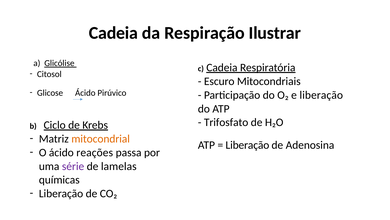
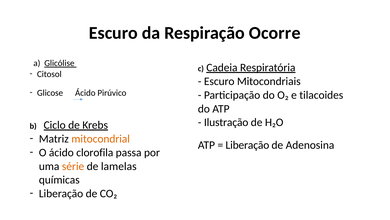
Cadeia: Cadeia -> Escuro (113, 33)
Ilustrar: Ilustrar -> Ocorre (275, 33)
e liberação: liberação -> tilacoides (321, 95)
Trifosfato: Trifosfato -> Ilustração (226, 122)
reações: reações -> clorofila (95, 152)
série colour: purple -> orange (73, 166)
